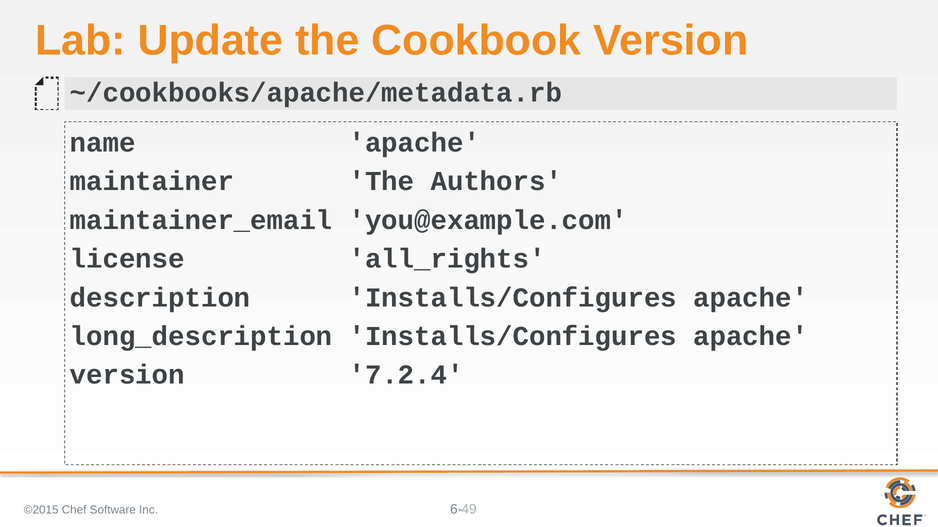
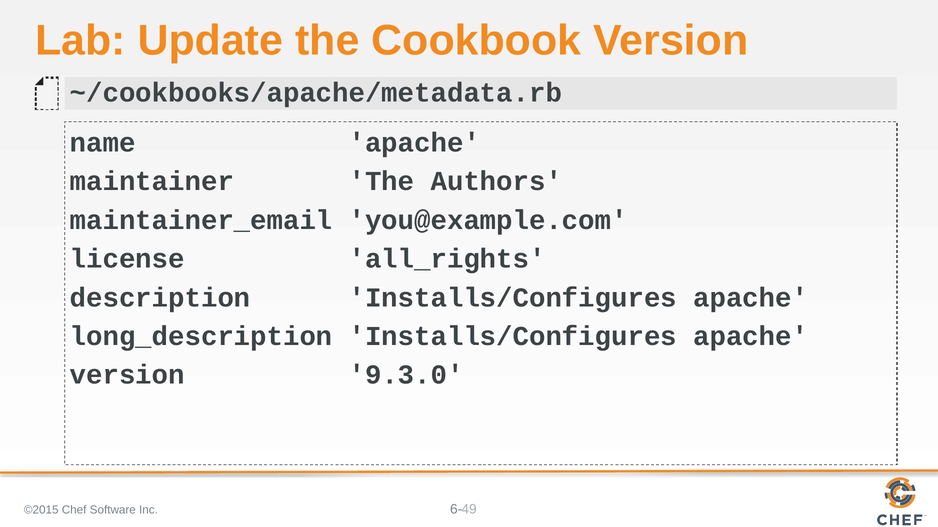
7.2.4: 7.2.4 -> 9.3.0 (406, 375)
